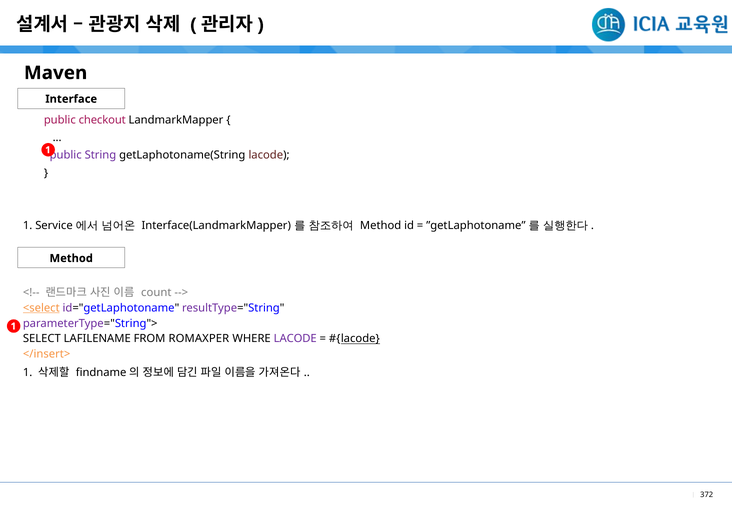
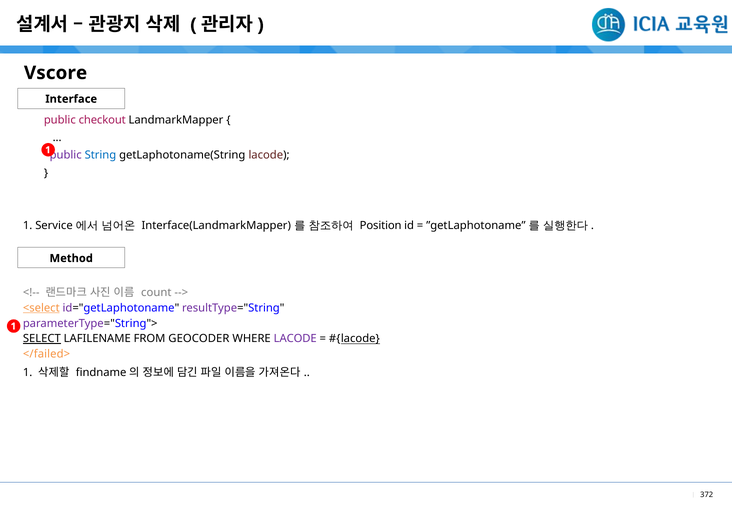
Maven: Maven -> Vscore (56, 73)
String colour: purple -> blue (100, 156)
Method: Method -> Position (381, 226)
SELECT underline: none -> present (42, 339)
ROMAXPER: ROMAXPER -> GEOCODER (199, 339)
</insert>: </insert> -> </failed> (47, 354)
